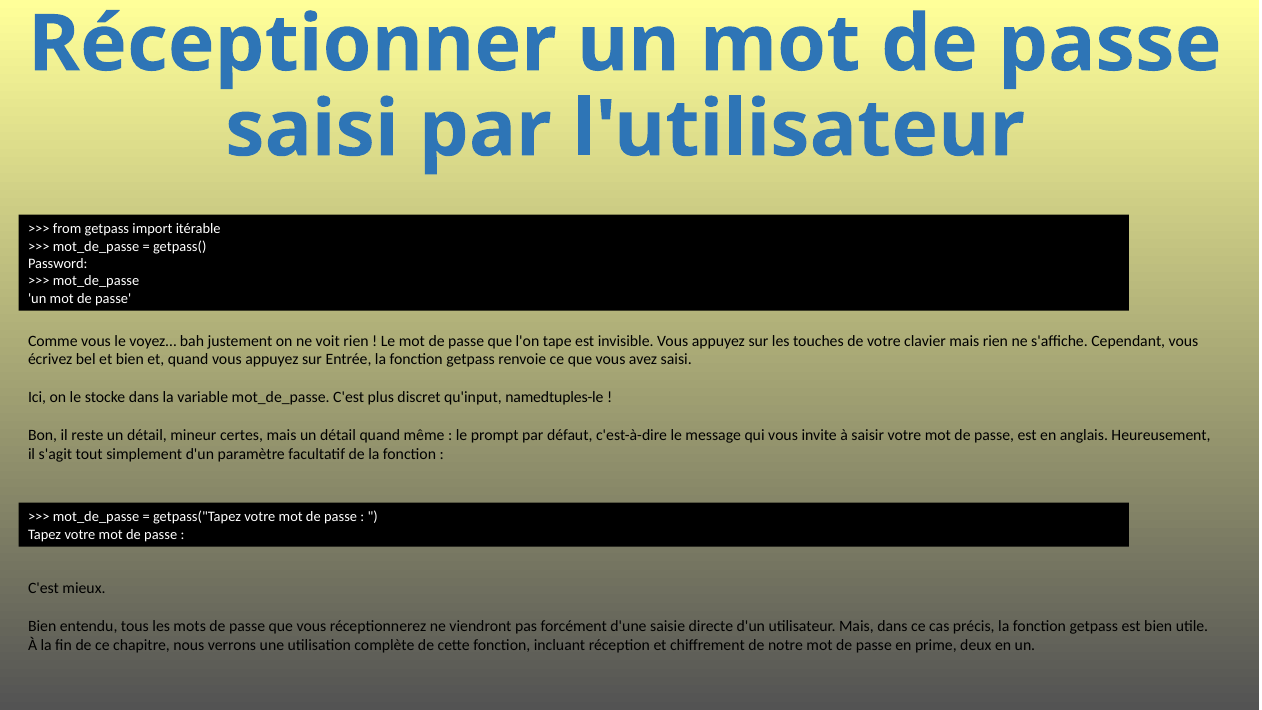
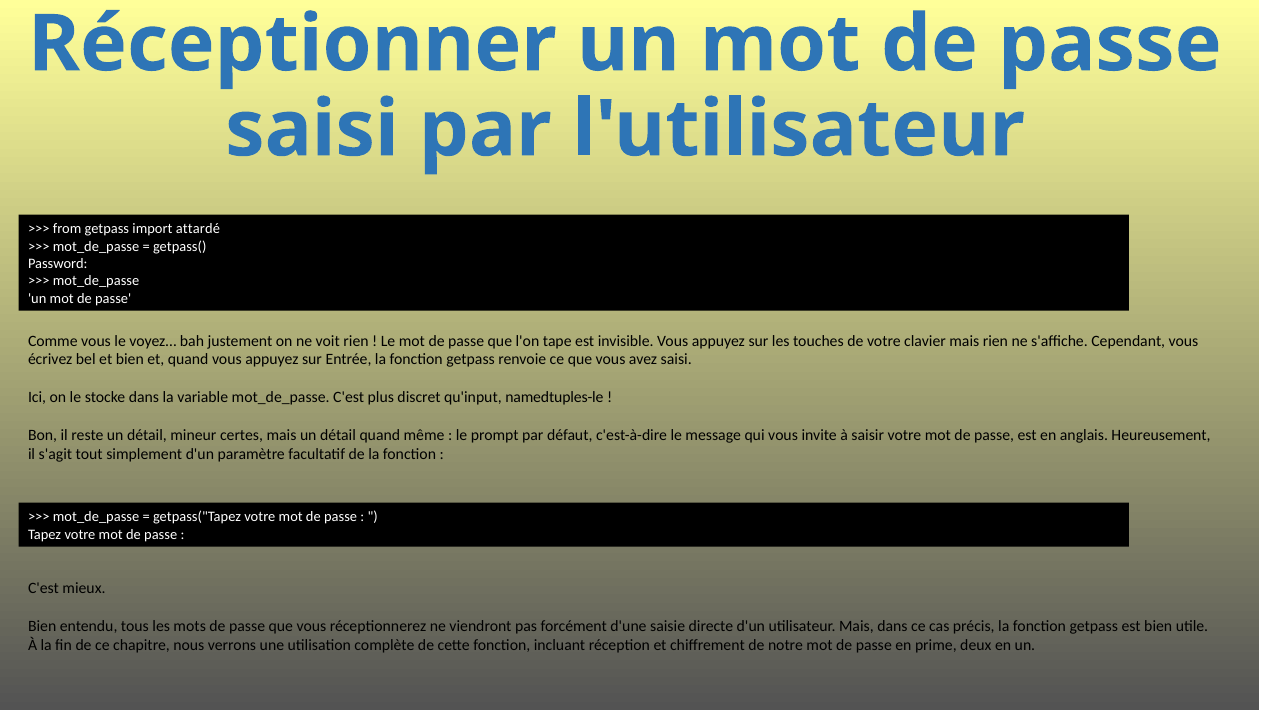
itérable: itérable -> attardé (198, 229)
